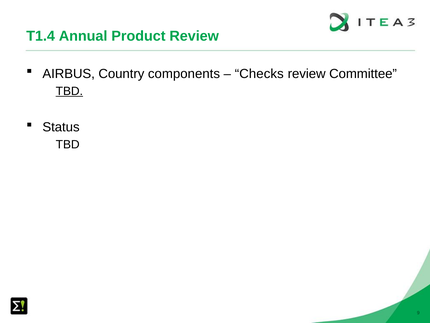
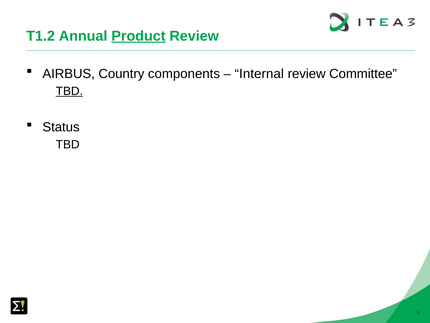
T1.4: T1.4 -> T1.2 (41, 36)
Product underline: none -> present (138, 36)
Checks: Checks -> Internal (259, 74)
